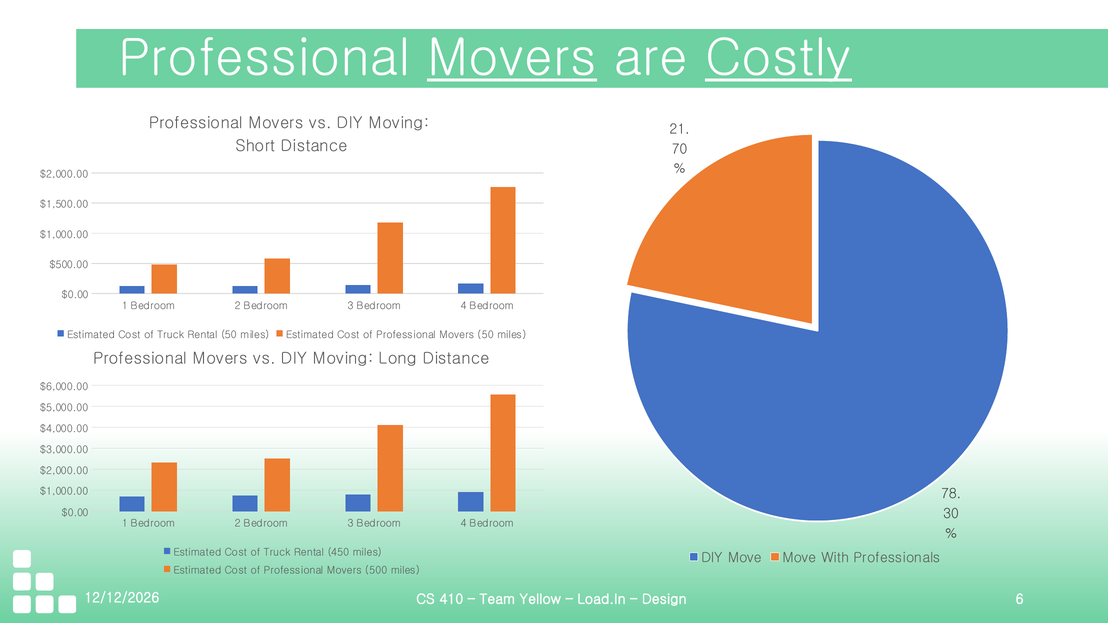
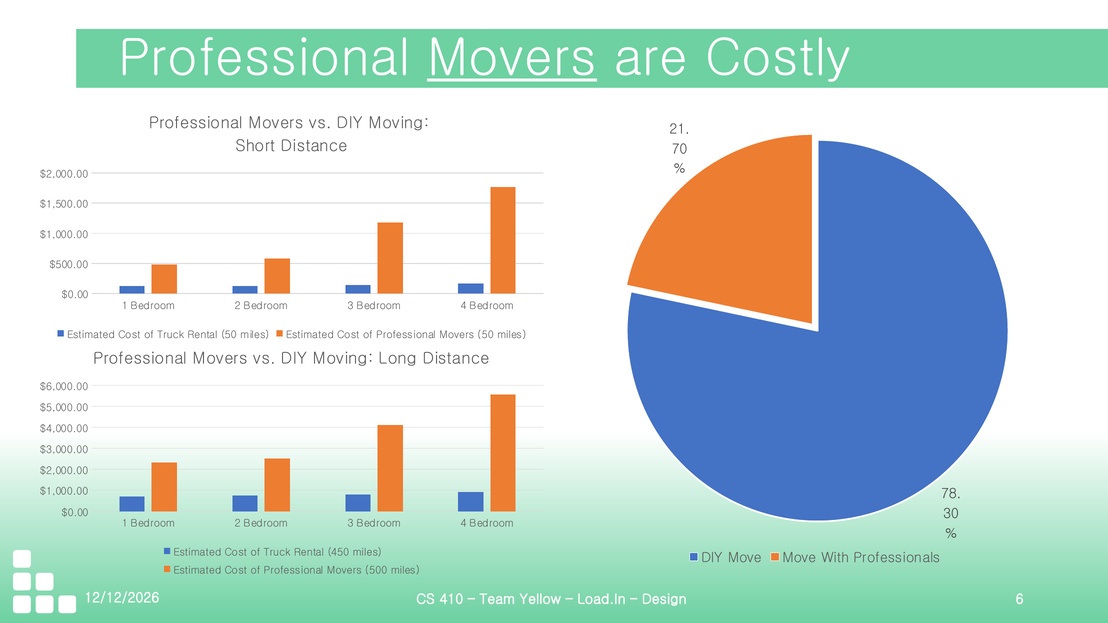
Costly underline: present -> none (778, 58)
